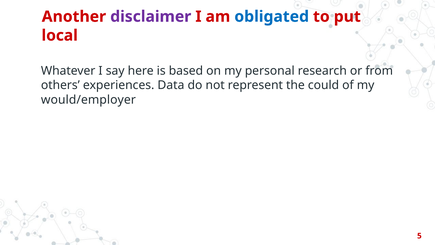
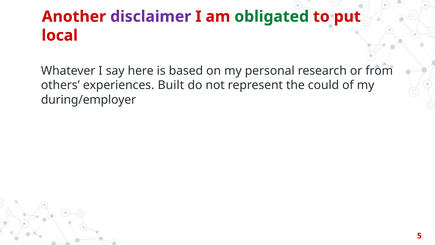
obligated colour: blue -> green (272, 17)
Data: Data -> Built (171, 85)
would/employer: would/employer -> during/employer (89, 100)
